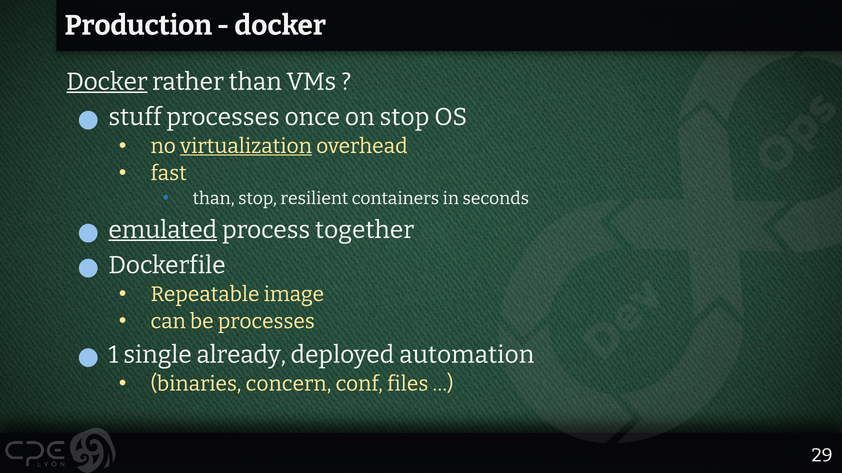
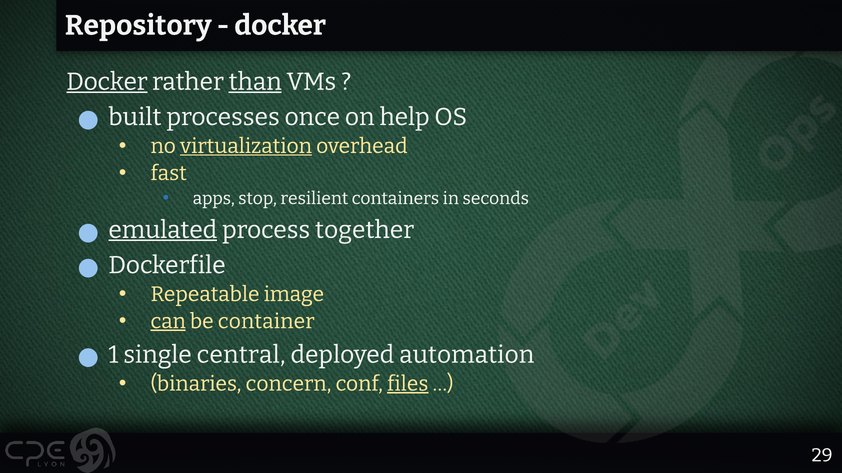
Production: Production -> Repository (138, 25)
than underline: none -> present (255, 82)
stuff: stuff -> built (135, 117)
on stop: stop -> help (405, 117)
than: than -> apps (214, 199)
can underline: none -> present (168, 322)
be processes: processes -> container (266, 322)
already: already -> central (241, 355)
files underline: none -> present (408, 384)
